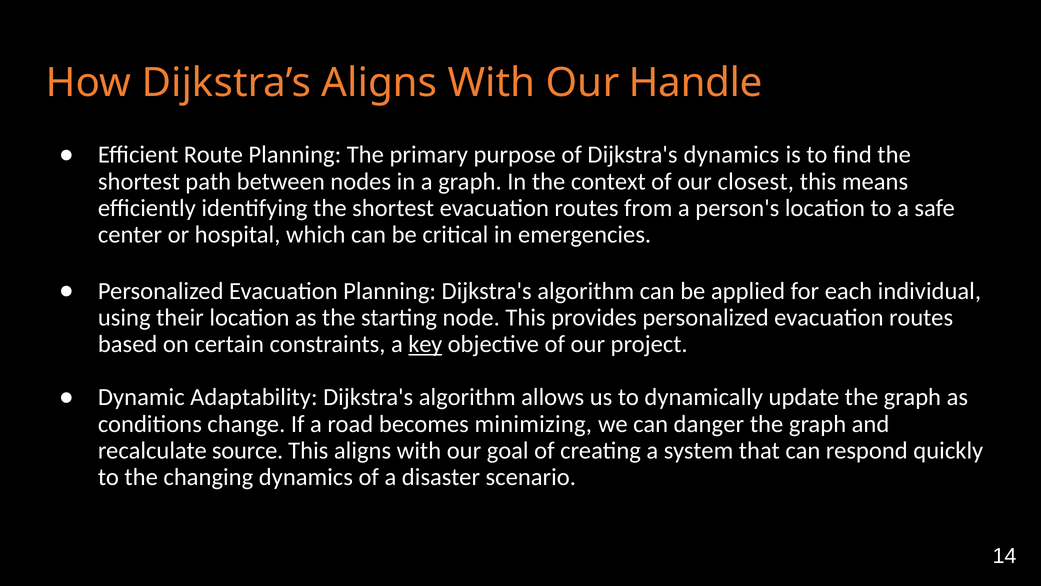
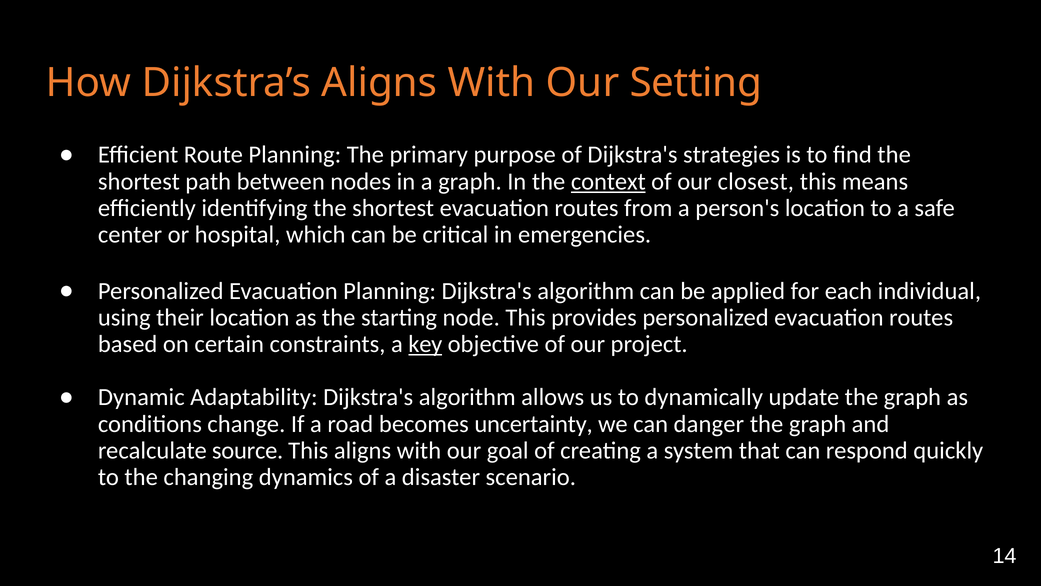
Handle: Handle -> Setting (696, 83)
Dijkstra's dynamics: dynamics -> strategies (732, 155)
context underline: none -> present (608, 181)
minimizing: minimizing -> uncertainty (534, 424)
